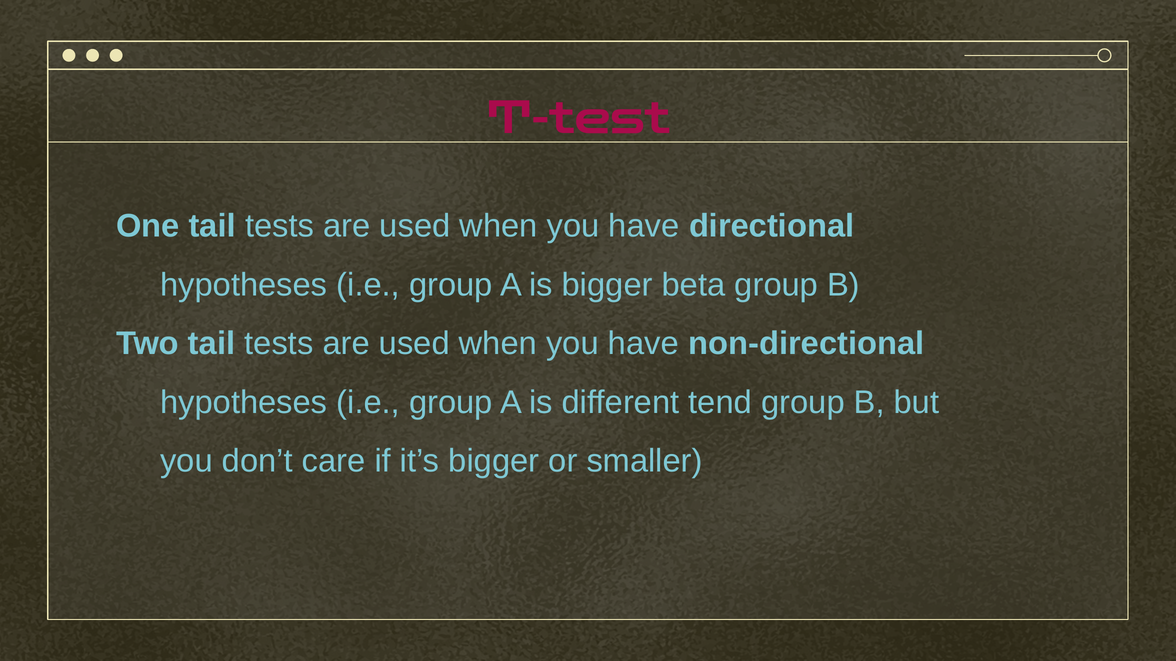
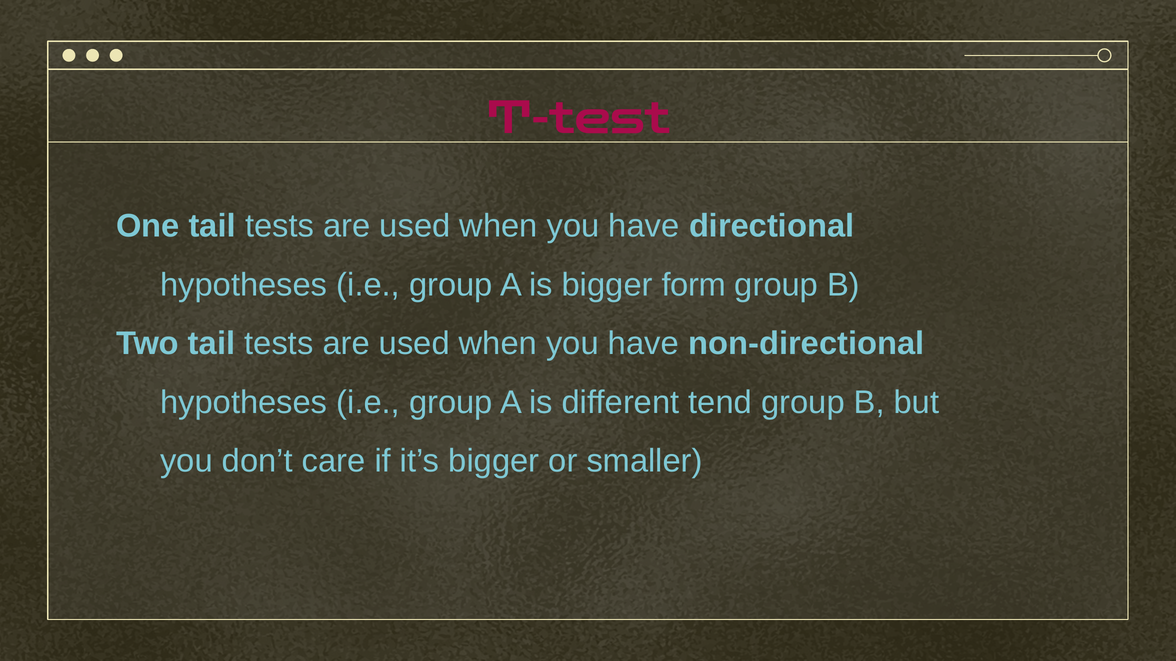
beta: beta -> form (694, 285)
